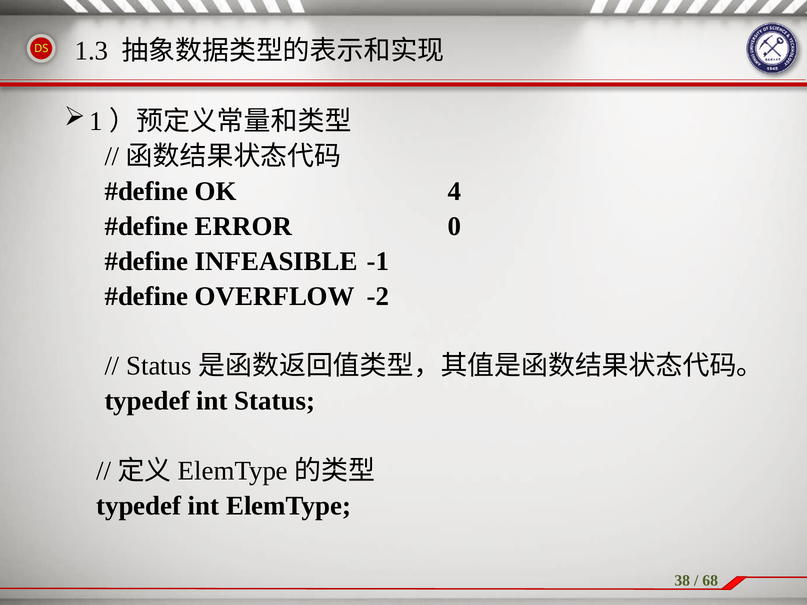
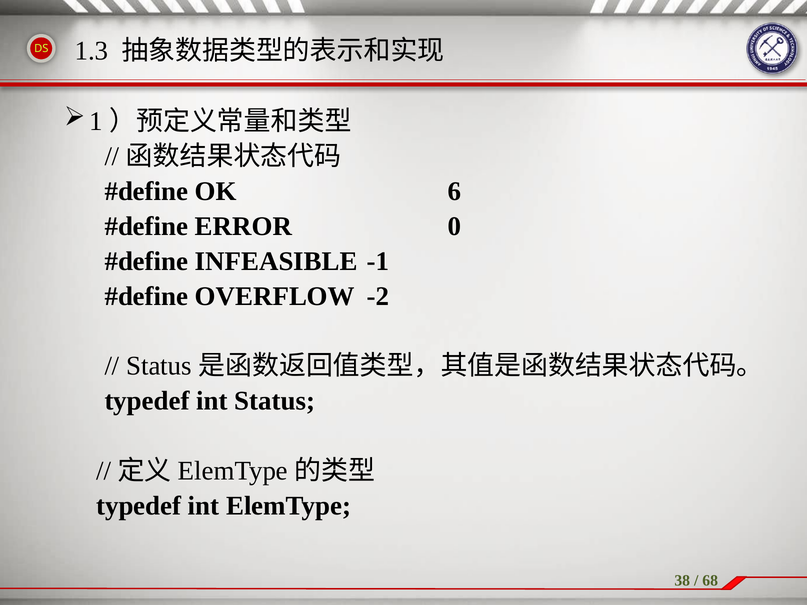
4: 4 -> 6 (454, 191)
